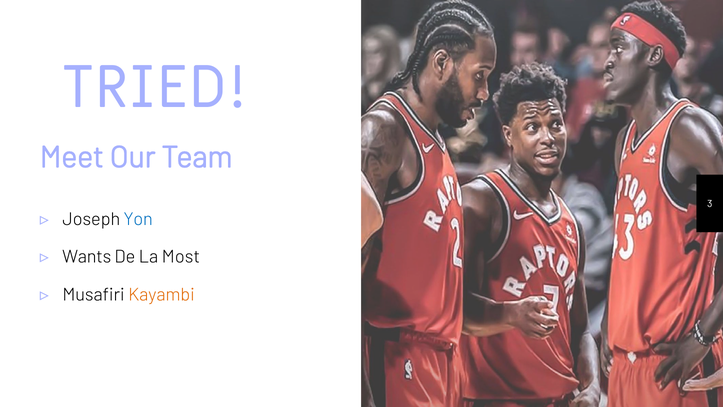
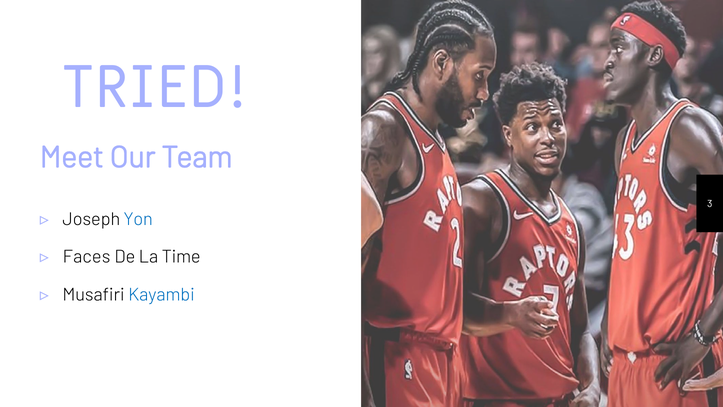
Wants: Wants -> Faces (87, 257)
Most: Most -> Time (181, 257)
Kayambi colour: orange -> blue (162, 294)
